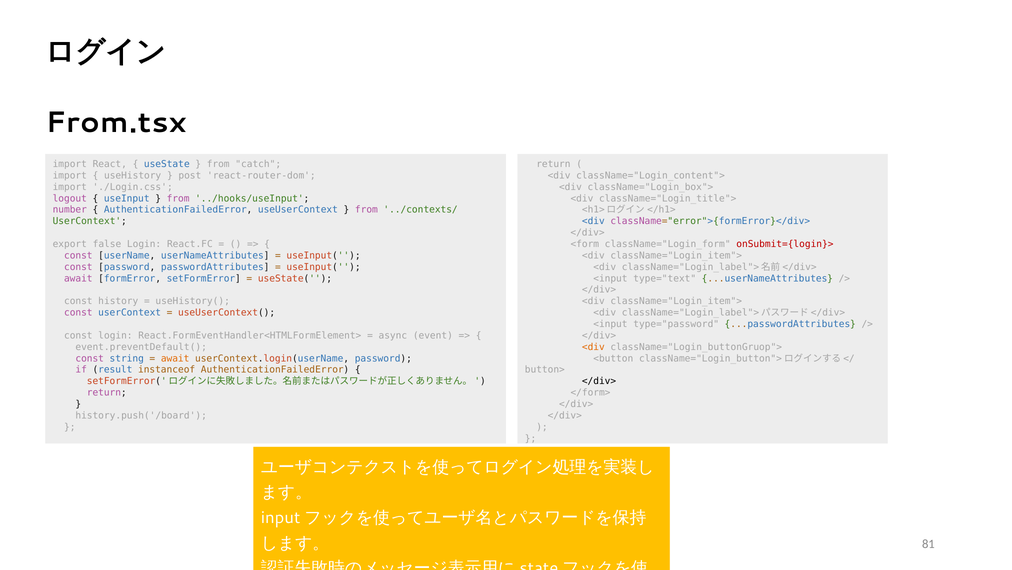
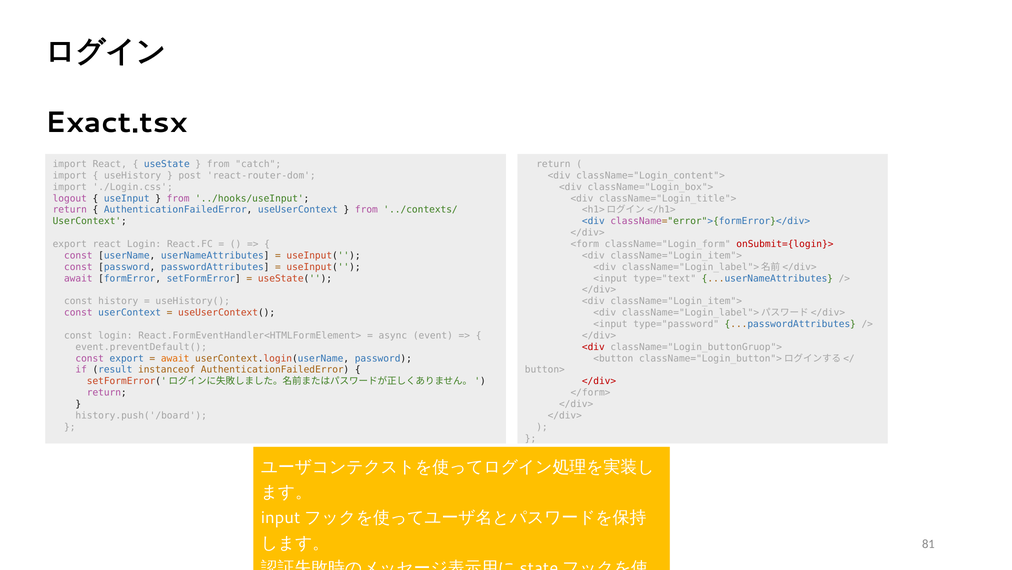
From.tsx: From.tsx -> Exact.tsx (116, 122)
number: number -> return (70, 210)
export false: false -> react (107, 244)
<div colour: orange -> red (593, 347)
const string: string -> export (127, 358)
</div> colour: black -> red (599, 381)
